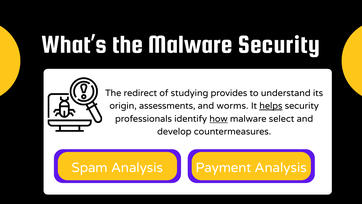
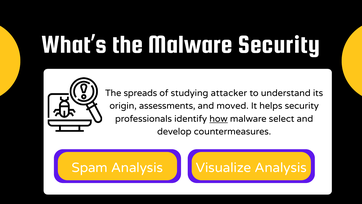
redirect: redirect -> spreads (140, 93)
provides: provides -> attacker (229, 93)
worms: worms -> moved (233, 106)
helps underline: present -> none (271, 106)
Payment: Payment -> Visualize (223, 167)
